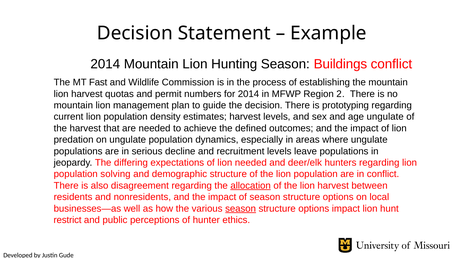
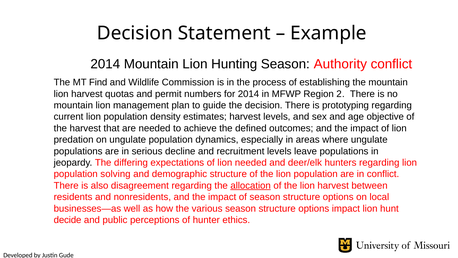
Buildings: Buildings -> Authority (340, 64)
Fast: Fast -> Find (98, 82)
age ungulate: ungulate -> objective (385, 117)
season underline: present -> none (241, 208)
restrict: restrict -> decide (68, 220)
